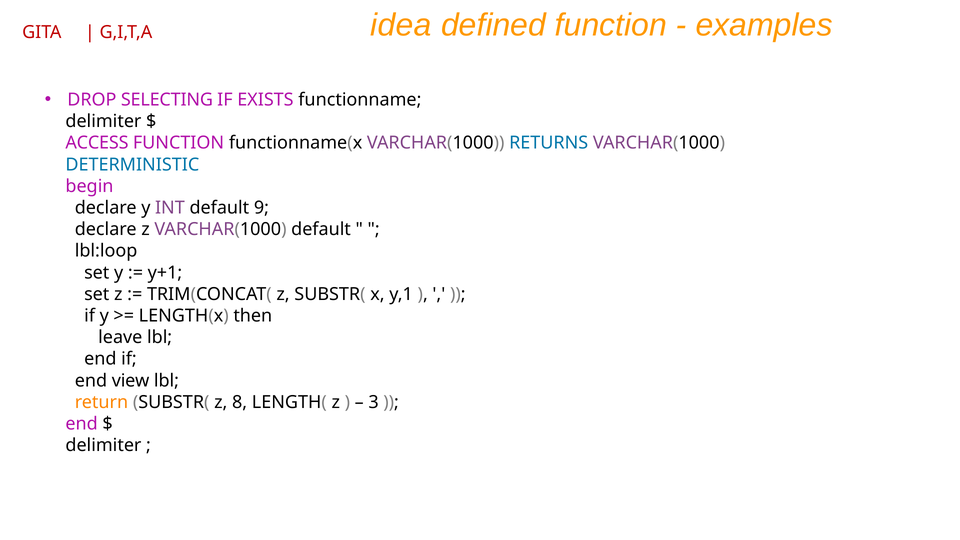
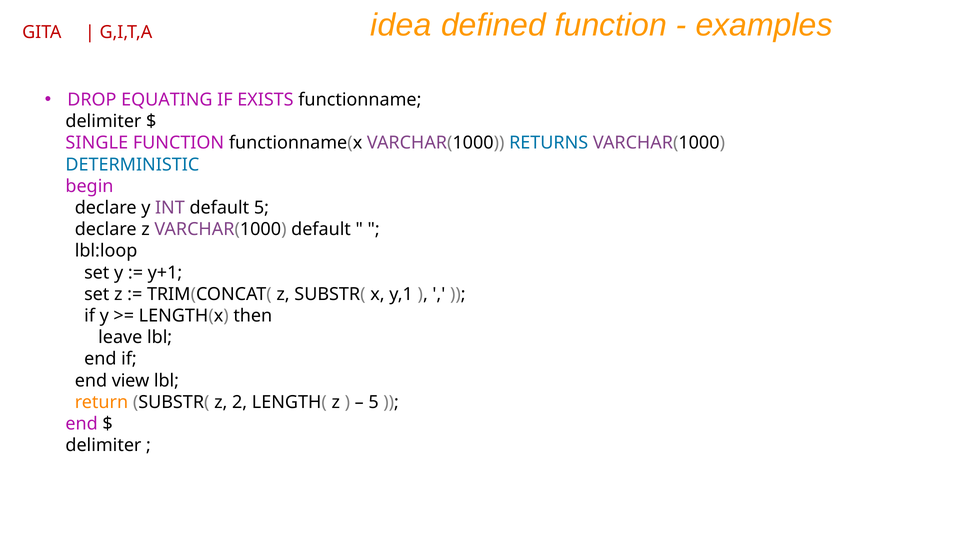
SELECTING: SELECTING -> EQUATING (167, 100)
ACCESS: ACCESS -> SINGLE (97, 143)
default 9: 9 -> 5 (261, 208)
8: 8 -> 2 (240, 402)
3: 3 -> 5 (374, 402)
